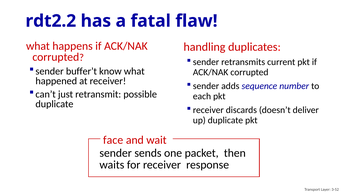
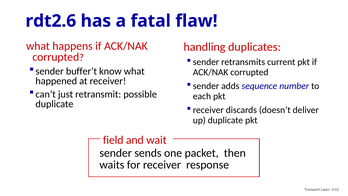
rdt2.2: rdt2.2 -> rdt2.6 (51, 21)
face: face -> field (113, 140)
